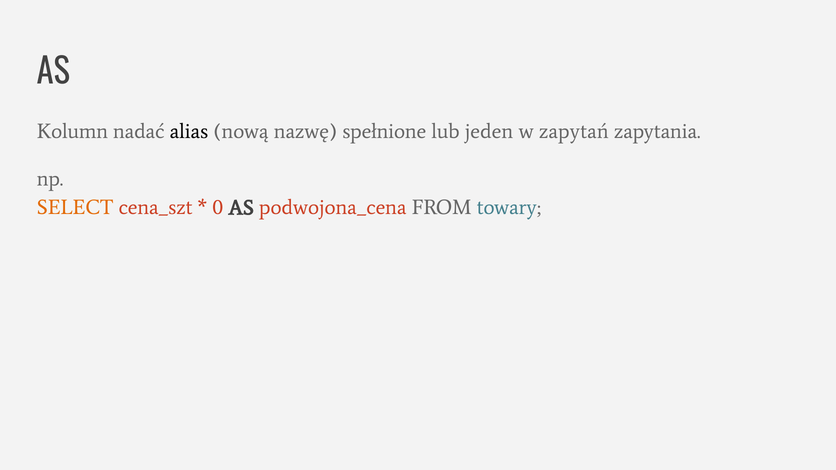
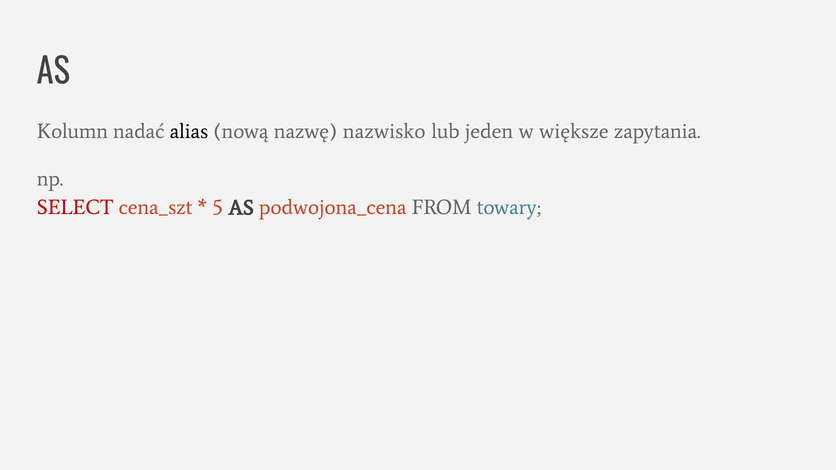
spełnione: spełnione -> nazwisko (384, 131)
zapytań: zapytań -> większe (574, 131)
SELECT colour: orange -> red (75, 208)
0: 0 -> 5 (218, 208)
